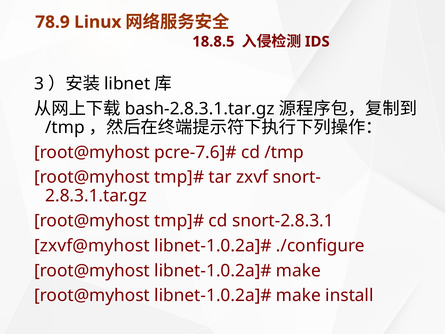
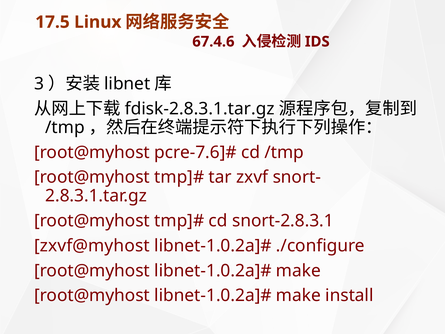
78.9: 78.9 -> 17.5 (52, 22)
18.8.5: 18.8.5 -> 67.4.6 (213, 42)
bash-2.8.3.1.tar.gz: bash-2.8.3.1.tar.gz -> fdisk-2.8.3.1.tar.gz (200, 109)
